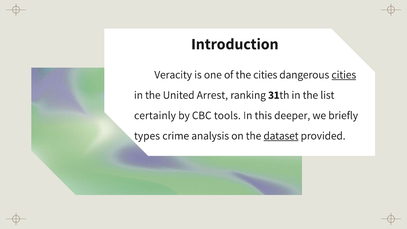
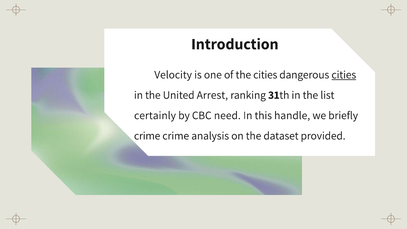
Veracity: Veracity -> Velocity (173, 75)
tools: tools -> need (227, 115)
deeper: deeper -> handle (292, 115)
types: types -> crime (147, 136)
dataset underline: present -> none (281, 136)
